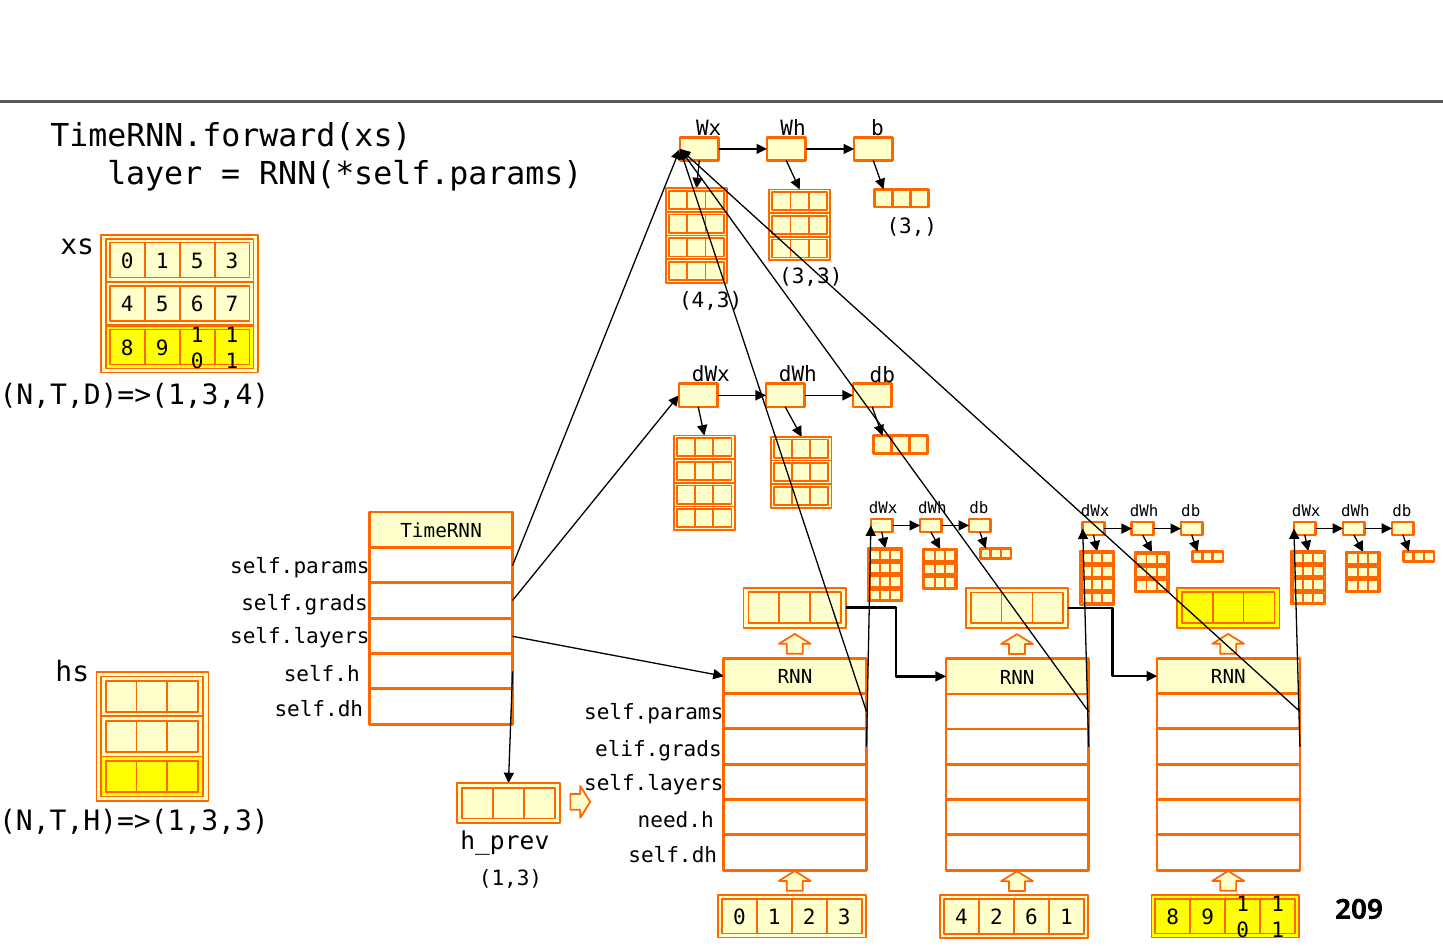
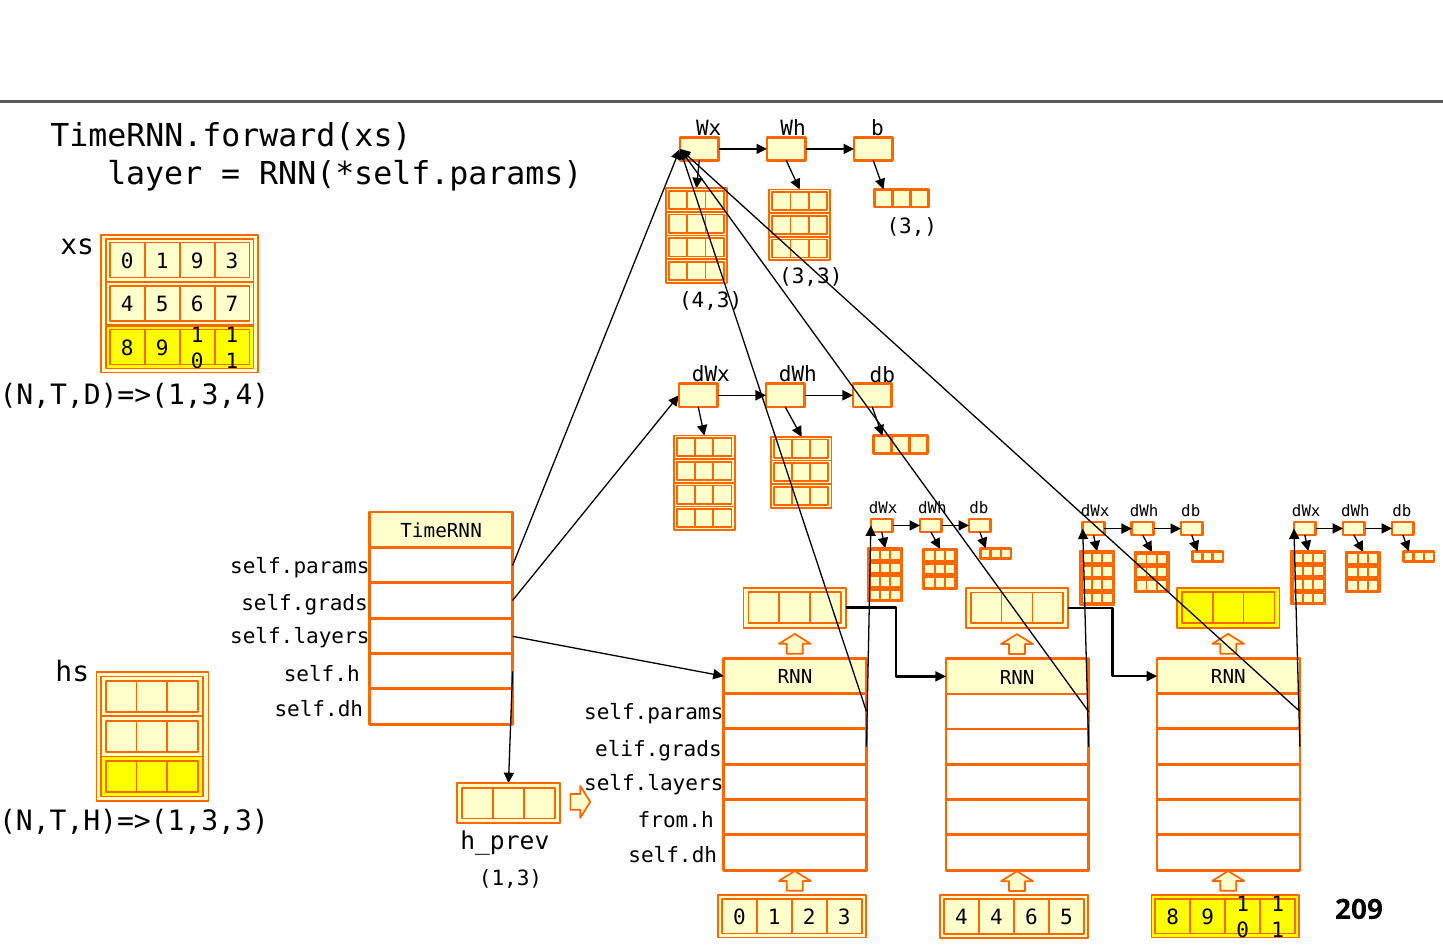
1 5: 5 -> 9 (197, 261)
need.h: need.h -> from.h (676, 820)
4 2: 2 -> 4 (997, 918)
6 1: 1 -> 5 (1067, 918)
